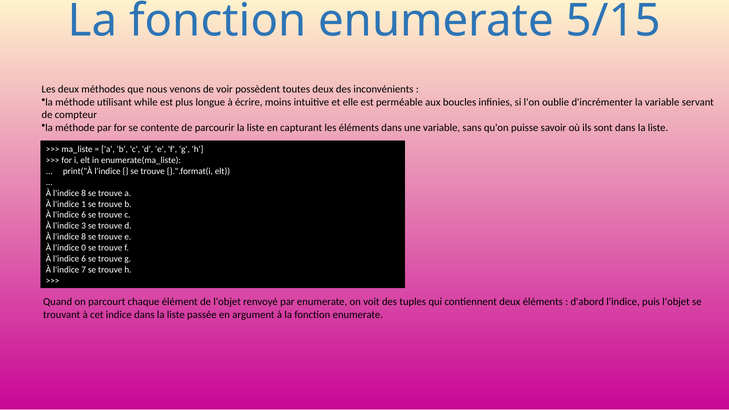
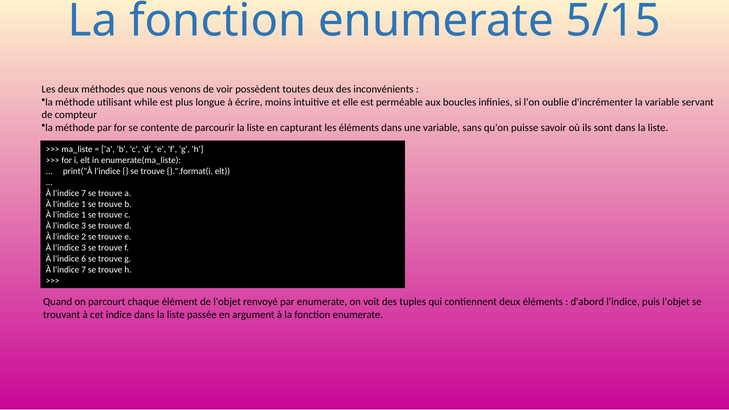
8: 8 -> 7 (84, 193)
6: 6 -> 1 (84, 215)
8: 8 -> 2 (84, 237)
0: 0 -> 3 (84, 248)
